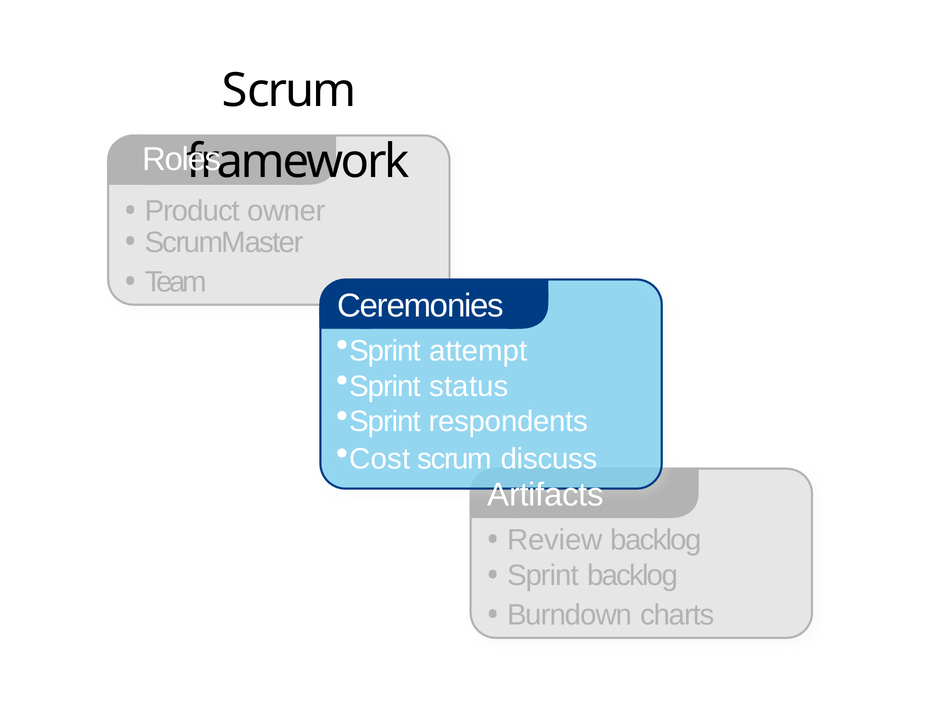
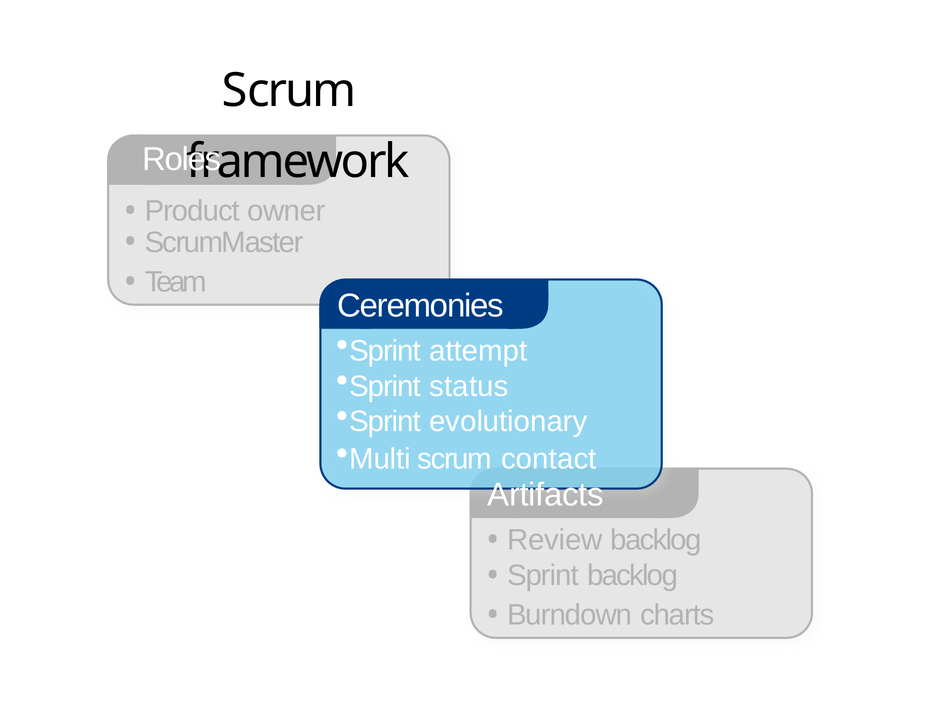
respondents: respondents -> evolutionary (508, 421)
Cost: Cost -> Multi (380, 459)
discuss: discuss -> contact (549, 459)
